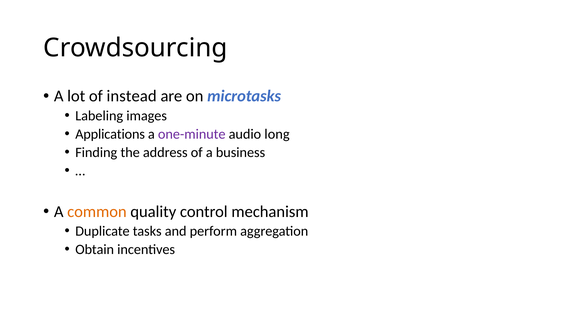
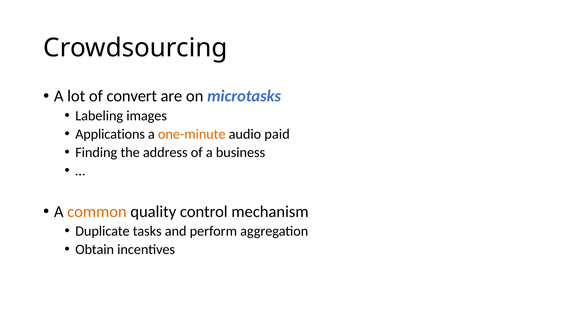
instead: instead -> convert (132, 96)
one-minute colour: purple -> orange (192, 134)
long: long -> paid (277, 134)
